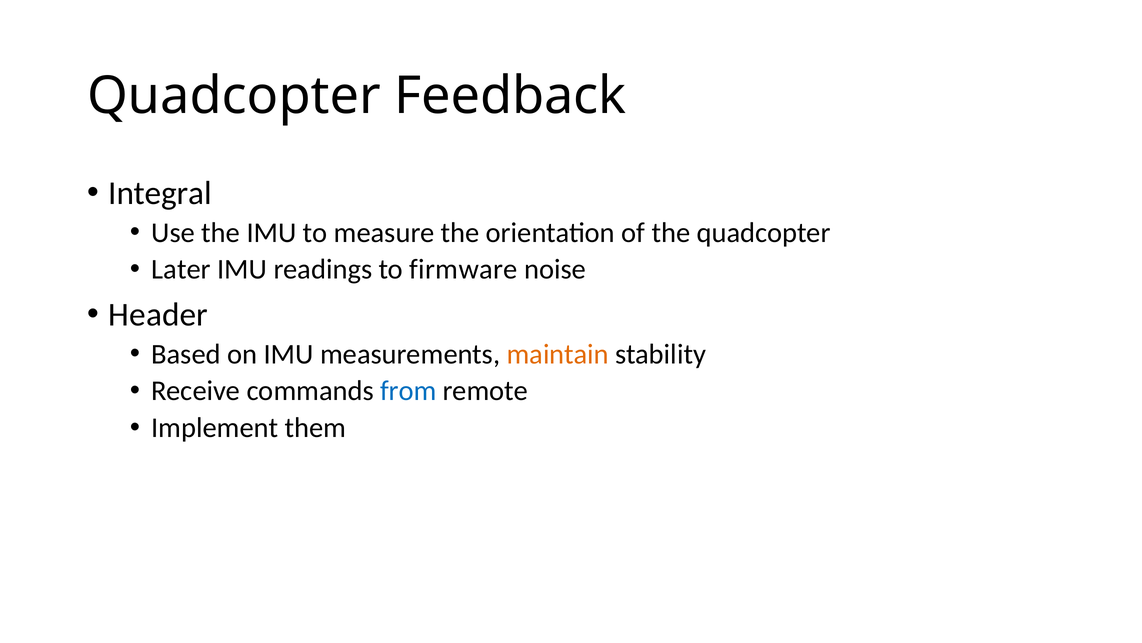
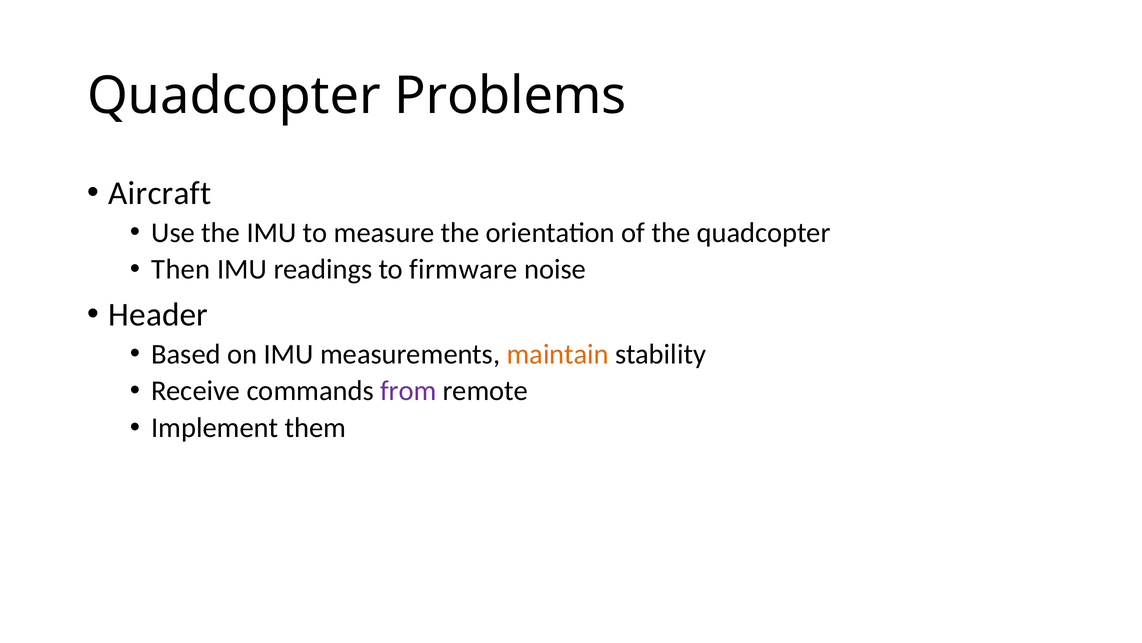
Feedback: Feedback -> Problems (510, 96)
Integral: Integral -> Aircraft (160, 193)
Later: Later -> Then (181, 269)
from colour: blue -> purple (408, 391)
